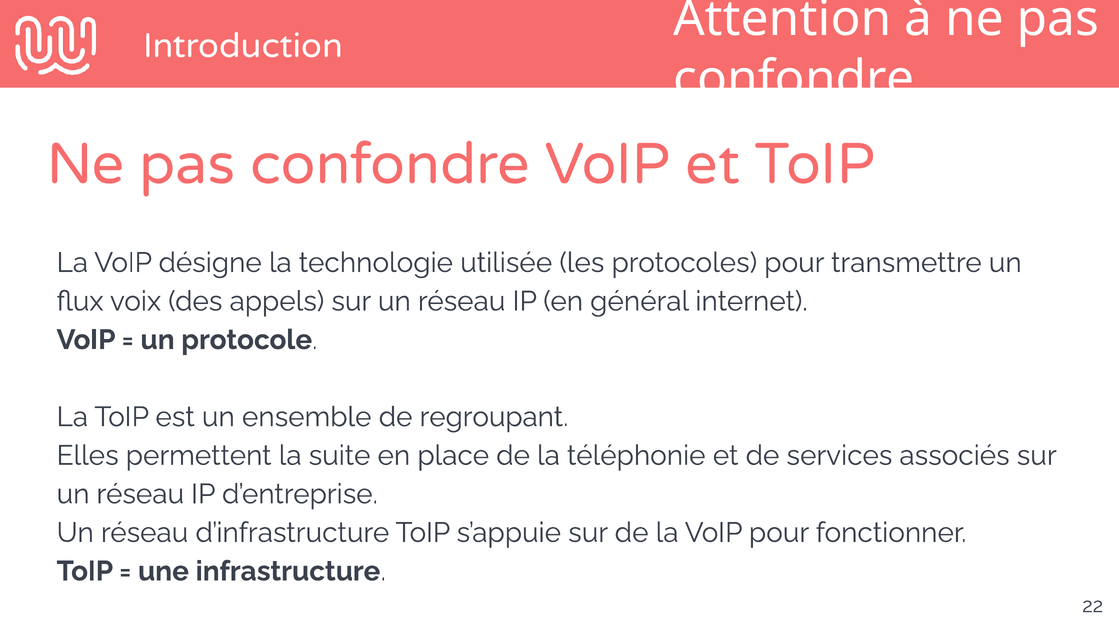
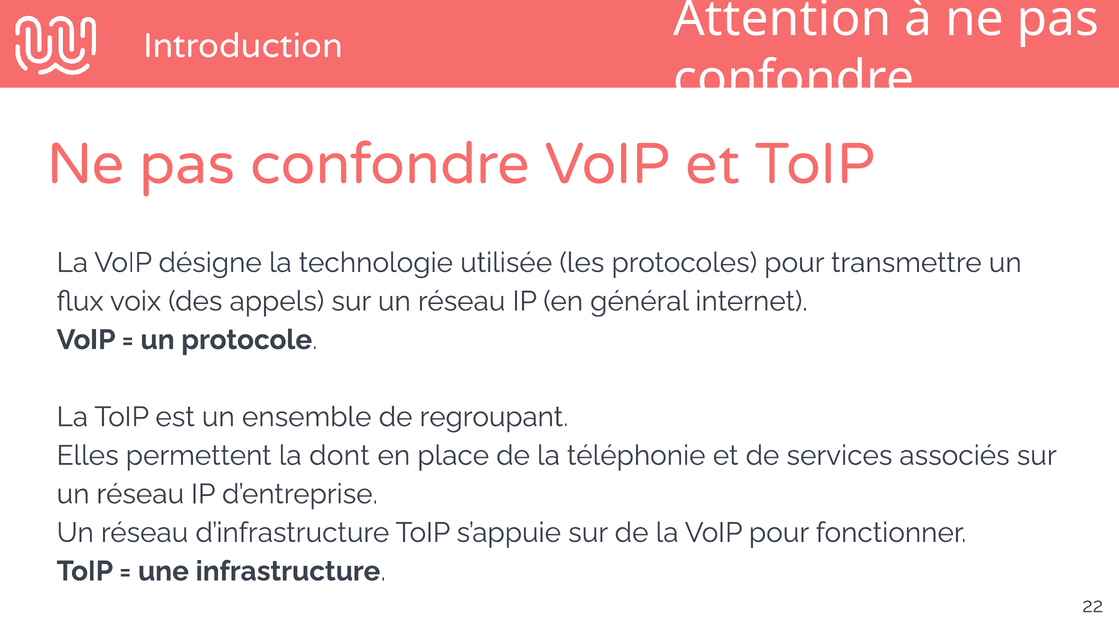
suite: suite -> dont (339, 456)
